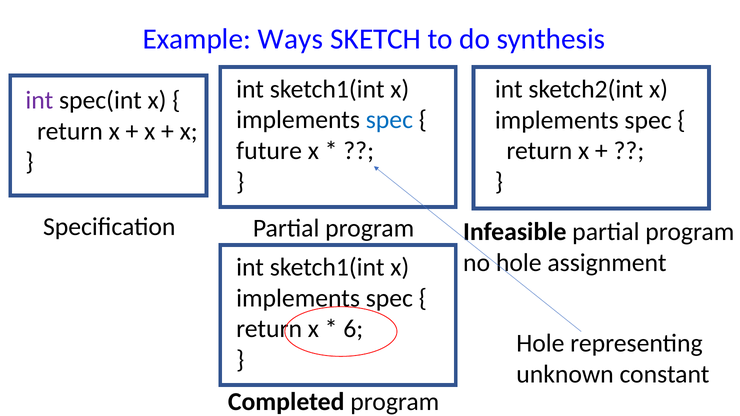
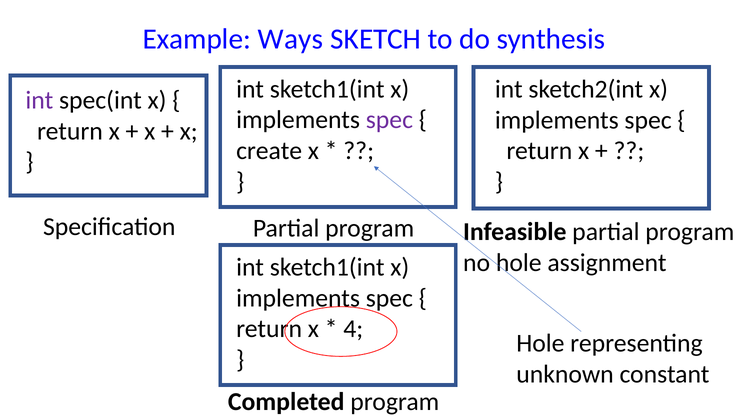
spec colour: blue -> purple (389, 120)
future: future -> create (269, 151)
6: 6 -> 4 (353, 329)
